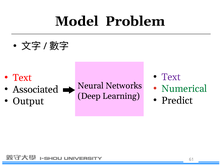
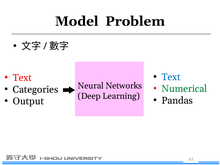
Text colour: purple -> blue (171, 77)
Associated: Associated -> Categories (35, 89)
Predict: Predict -> Pandas (177, 100)
